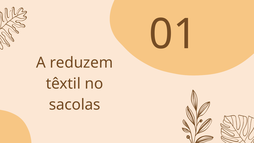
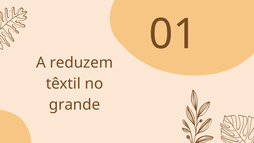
sacolas: sacolas -> grande (75, 105)
